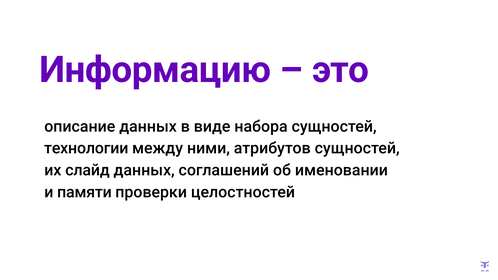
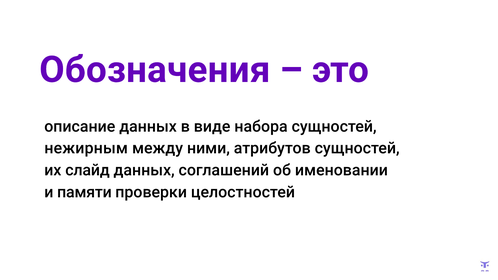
Информацию: Информацию -> Обозначения (155, 70)
технологии: технологии -> нежирным (86, 148)
